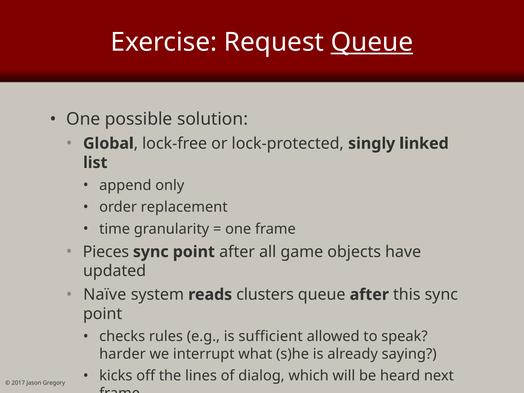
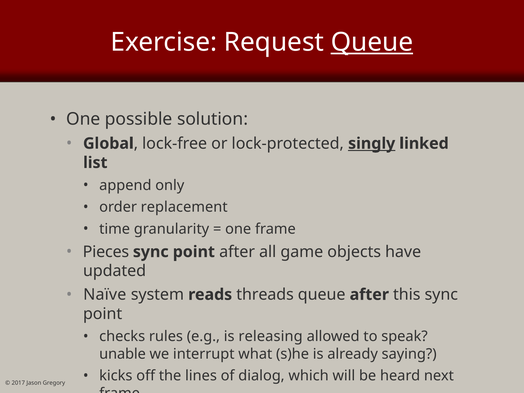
singly underline: none -> present (372, 143)
clusters: clusters -> threads (265, 295)
sufficient: sufficient -> releasing (271, 336)
harder: harder -> unable (123, 354)
